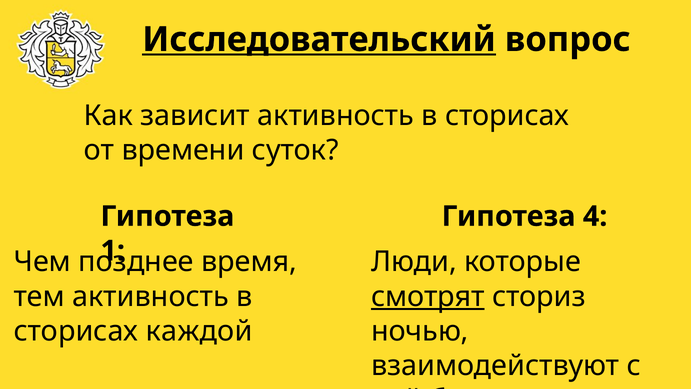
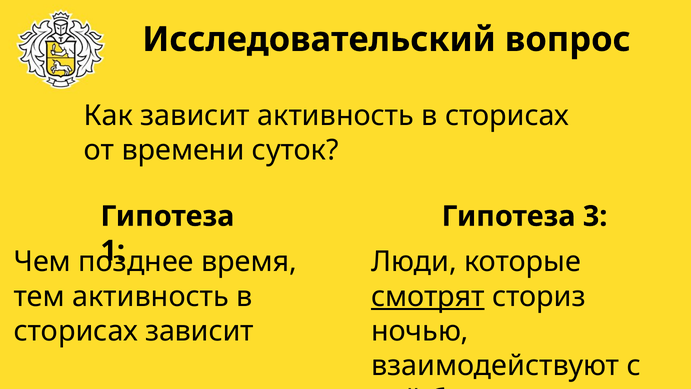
Исследовательский underline: present -> none (319, 39)
4: 4 -> 3 (595, 216)
сторисах каждой: каждой -> зависит (199, 331)
